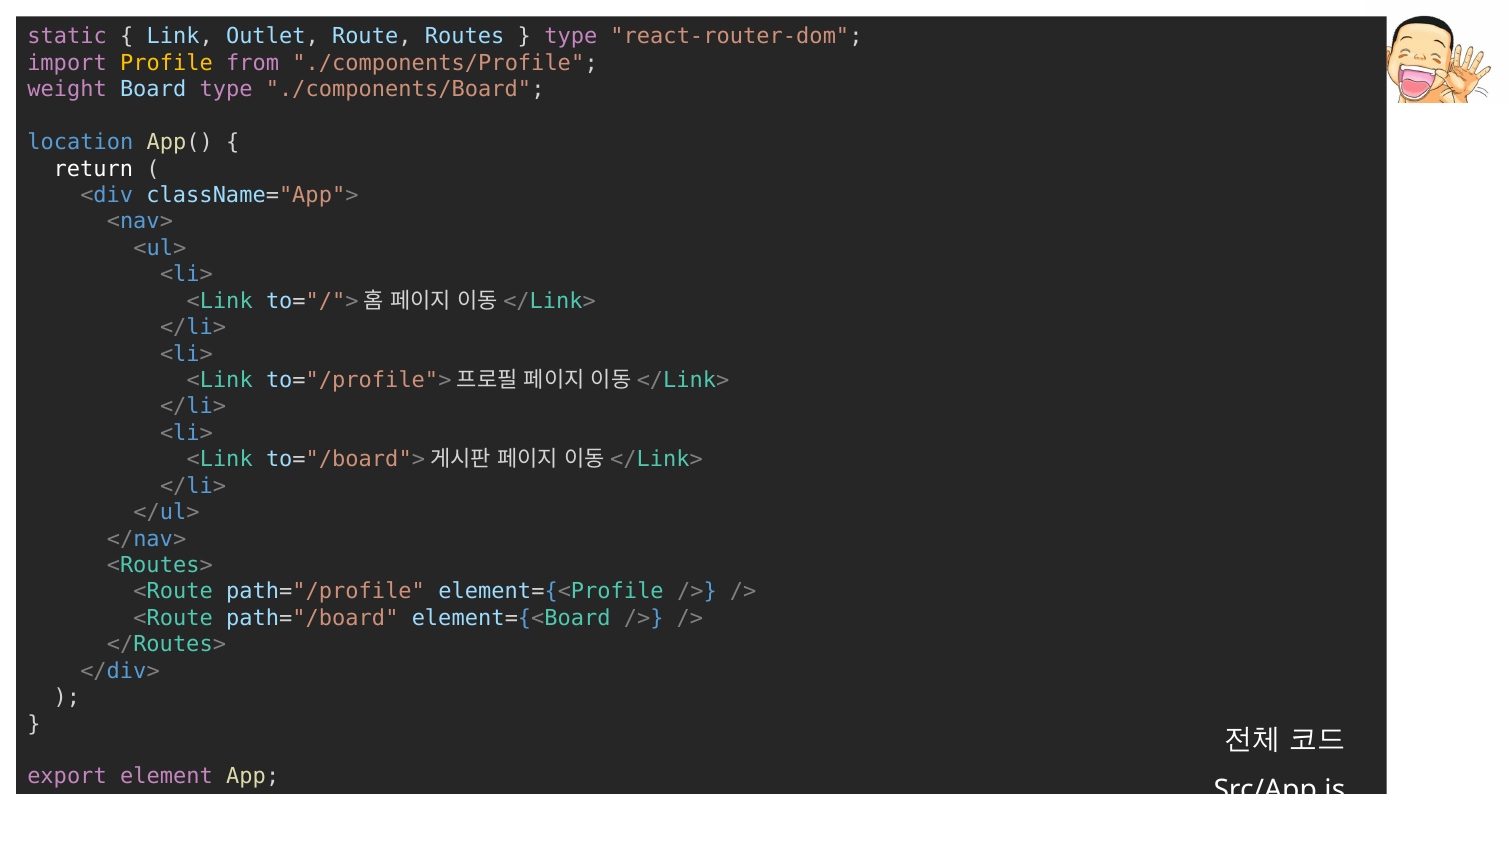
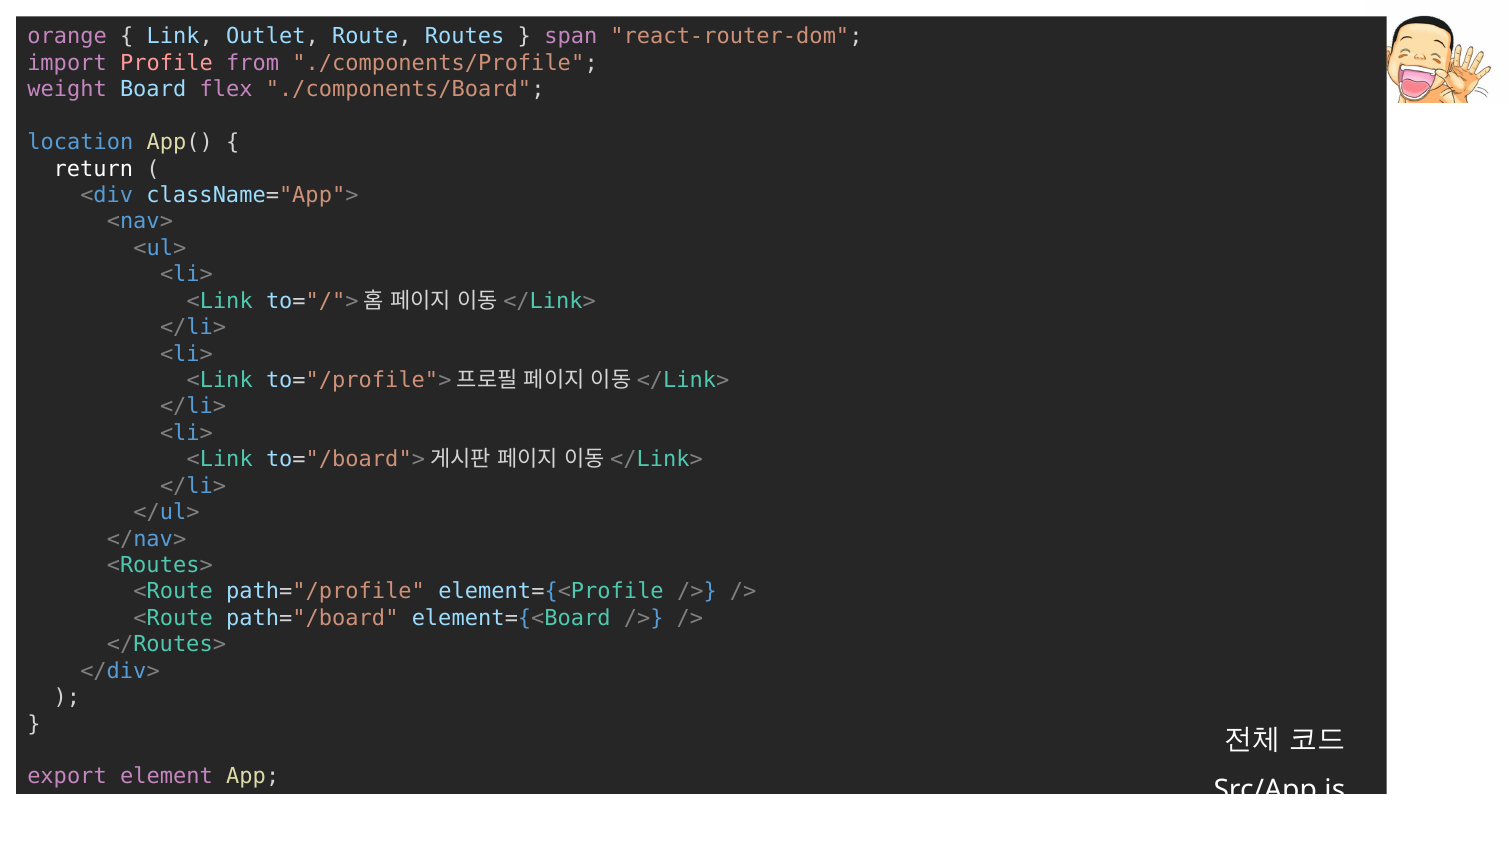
static: static -> orange (67, 37)
type: type -> span (571, 37)
Profile colour: yellow -> pink (166, 63)
Board type: type -> flex (226, 89)
